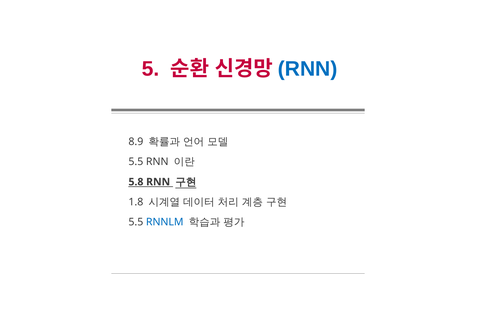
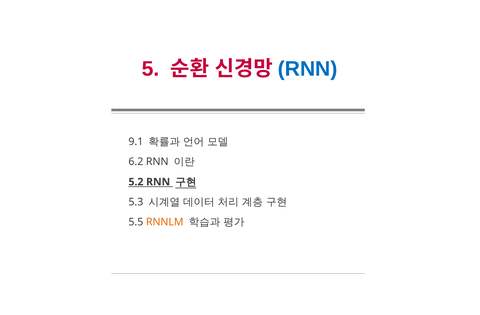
8.9: 8.9 -> 9.1 (136, 142)
5.5: 5.5 -> 6.2 (136, 162)
5.8: 5.8 -> 5.2 (136, 182)
1.8: 1.8 -> 5.3 (136, 202)
RNNLM colour: blue -> orange (165, 222)
